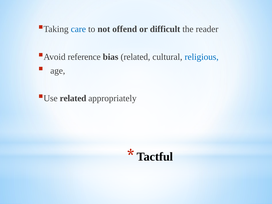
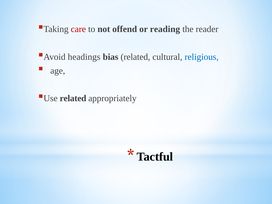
care colour: blue -> red (78, 29)
difficult: difficult -> reading (165, 29)
reference: reference -> headings (84, 57)
